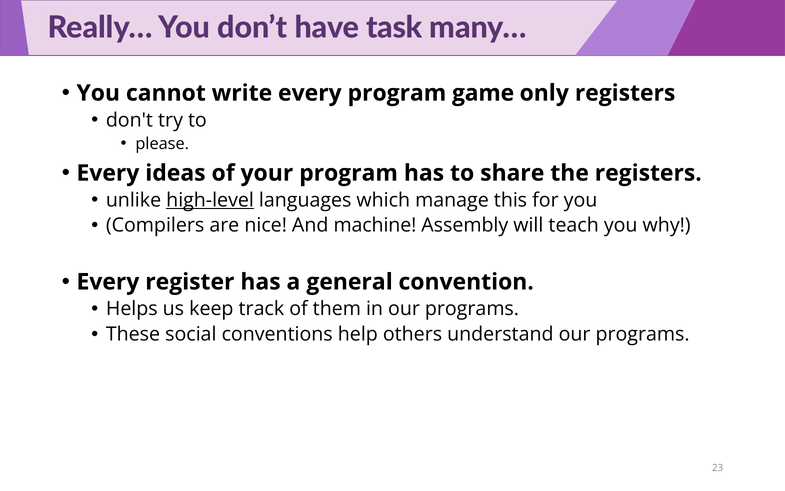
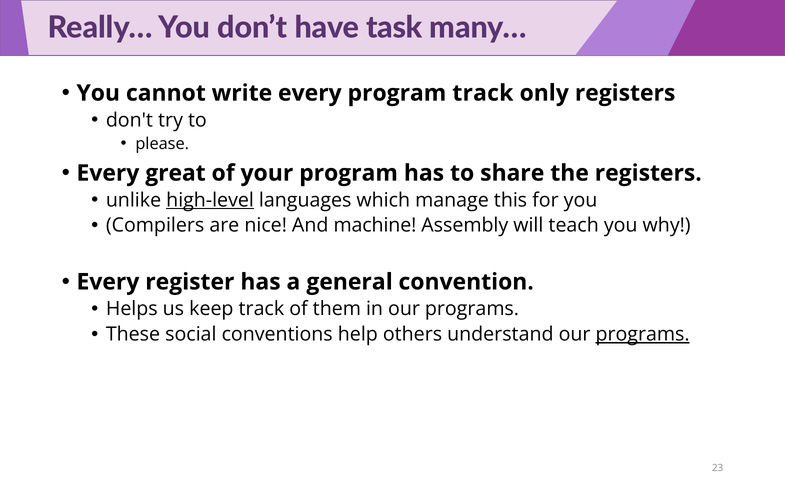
program game: game -> track (483, 93)
ideas: ideas -> great (175, 173)
programs underline: none -> present (643, 334)
